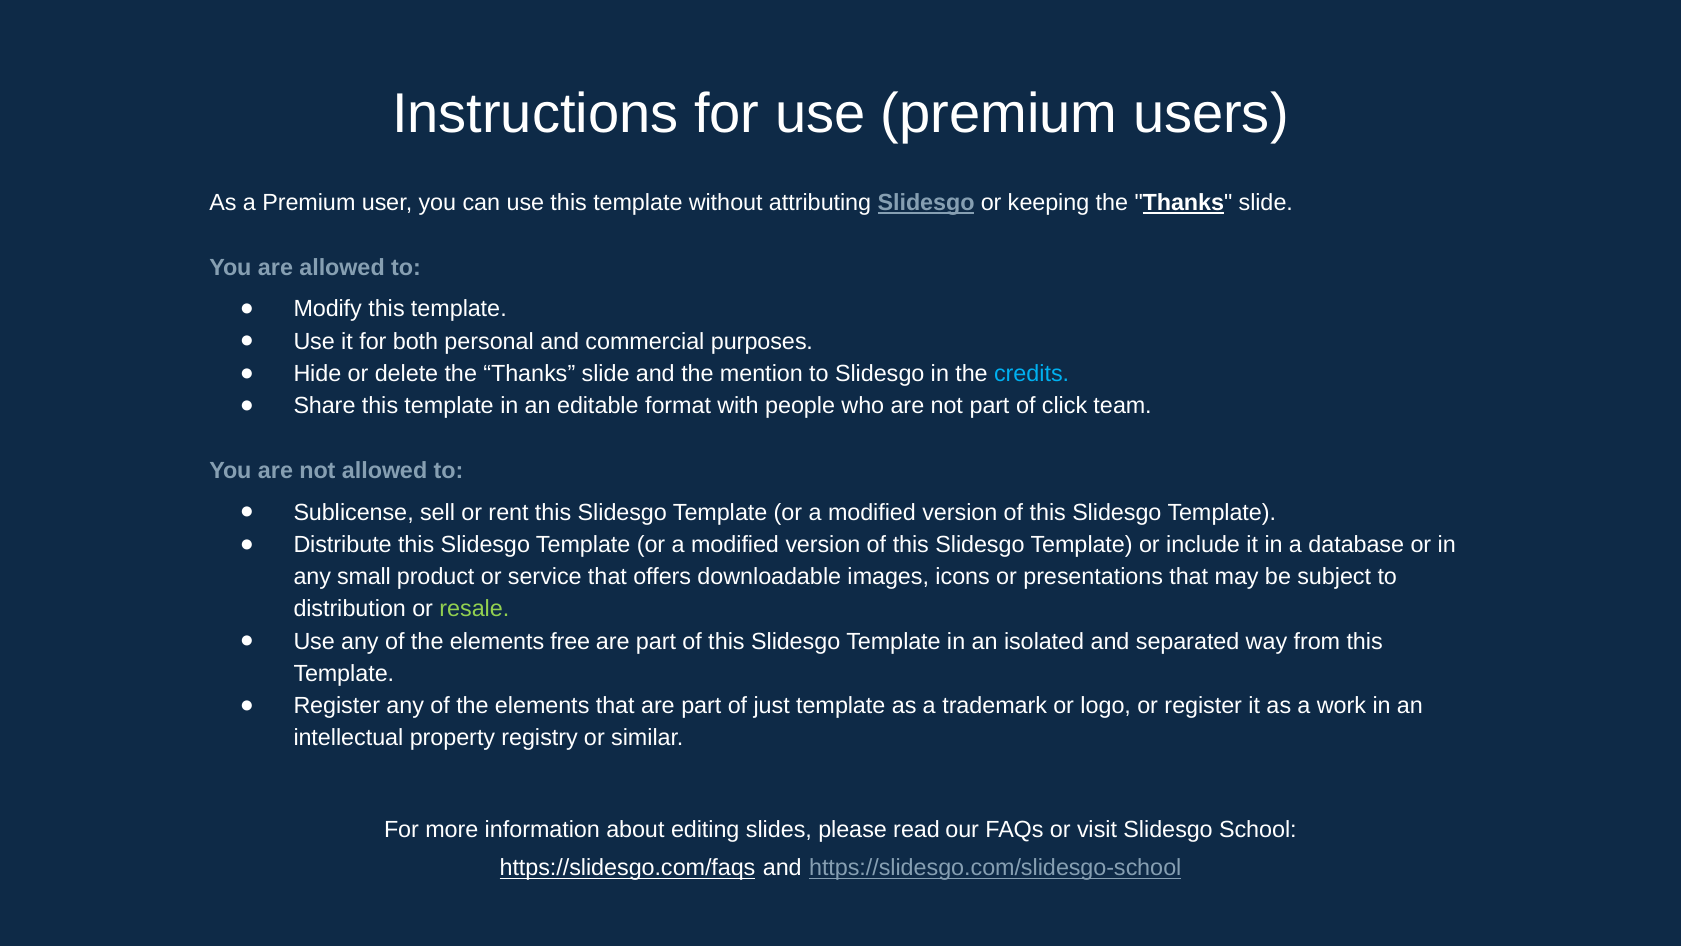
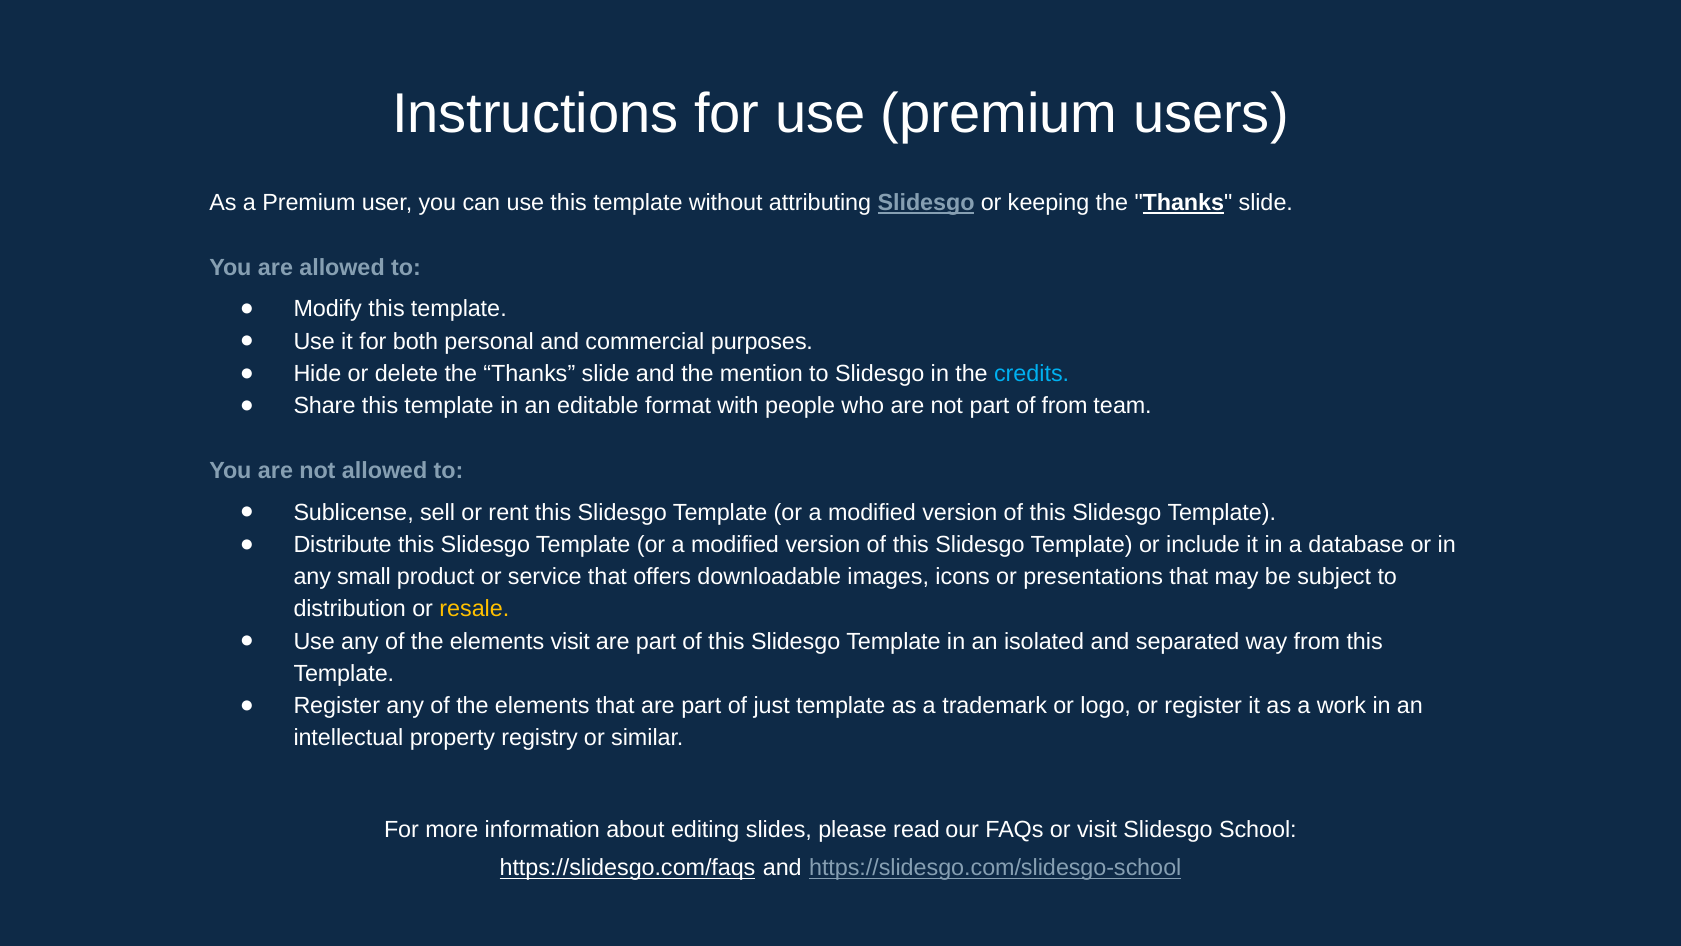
of click: click -> from (1065, 406)
resale colour: light green -> yellow (474, 609)
elements free: free -> visit (570, 641)
